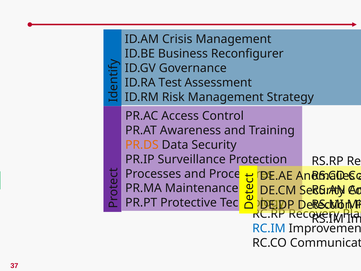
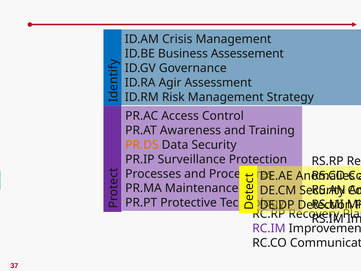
Reconfigurer: Reconfigurer -> Assessement (247, 54)
Test: Test -> Agir (170, 83)
RC.IM colour: blue -> purple (269, 228)
